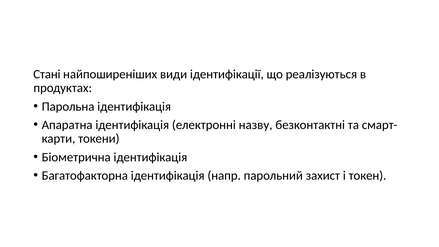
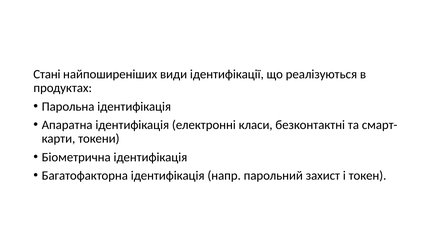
назву: назву -> класи (256, 125)
